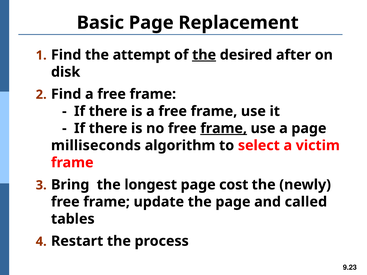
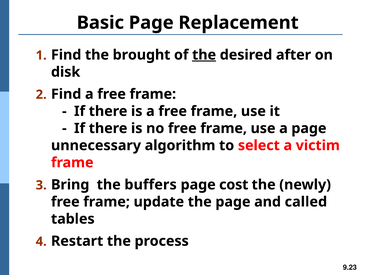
attempt: attempt -> brought (142, 55)
frame underline: present -> none (224, 128)
milliseconds: milliseconds -> unnecessary (96, 146)
longest: longest -> buffers (151, 185)
